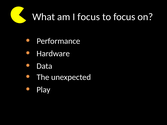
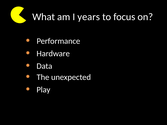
I focus: focus -> years (89, 17)
